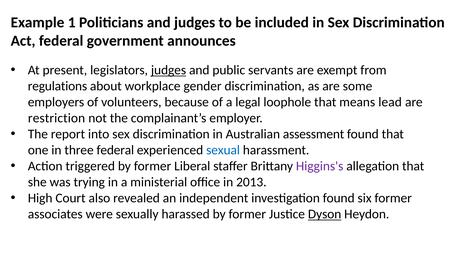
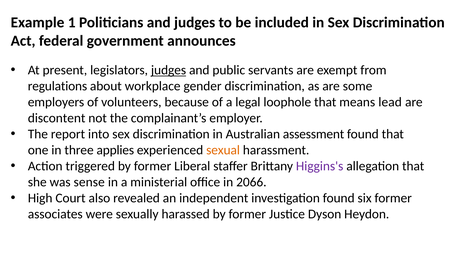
restriction: restriction -> discontent (57, 118)
three federal: federal -> applies (115, 150)
sexual colour: blue -> orange (223, 150)
trying: trying -> sense (89, 182)
2013: 2013 -> 2066 (251, 182)
Dyson underline: present -> none (325, 214)
